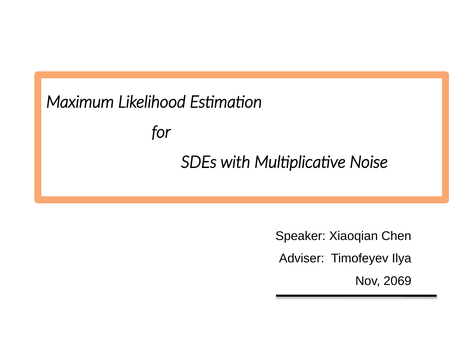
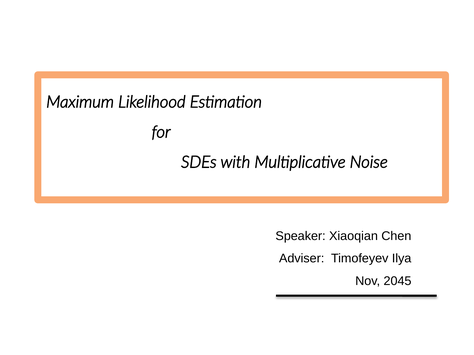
2069: 2069 -> 2045 (397, 281)
